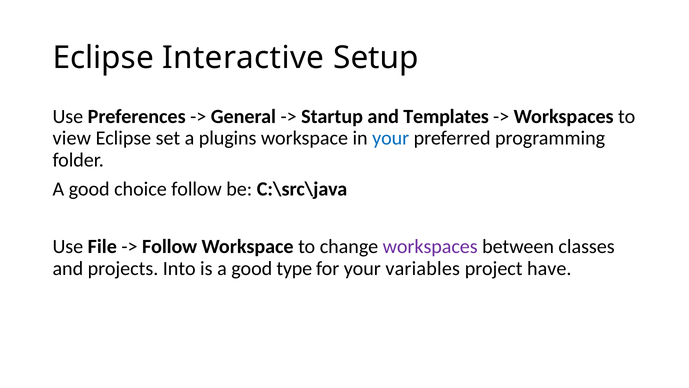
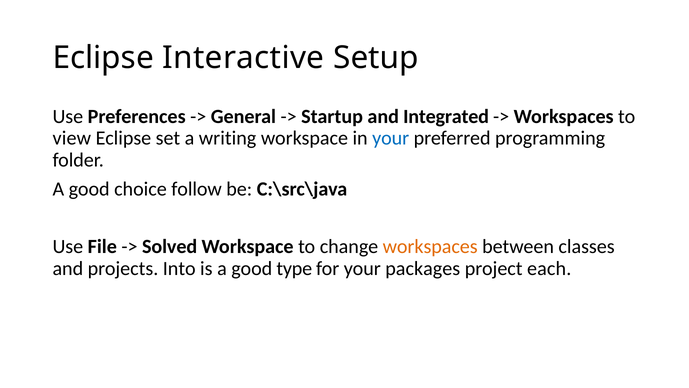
Templates: Templates -> Integrated (446, 116)
plugins: plugins -> writing (228, 138)
Follow: Follow -> Solved (170, 247)
workspaces colour: purple -> orange (430, 247)
variables: variables -> packages (423, 268)
have: have -> each (549, 268)
